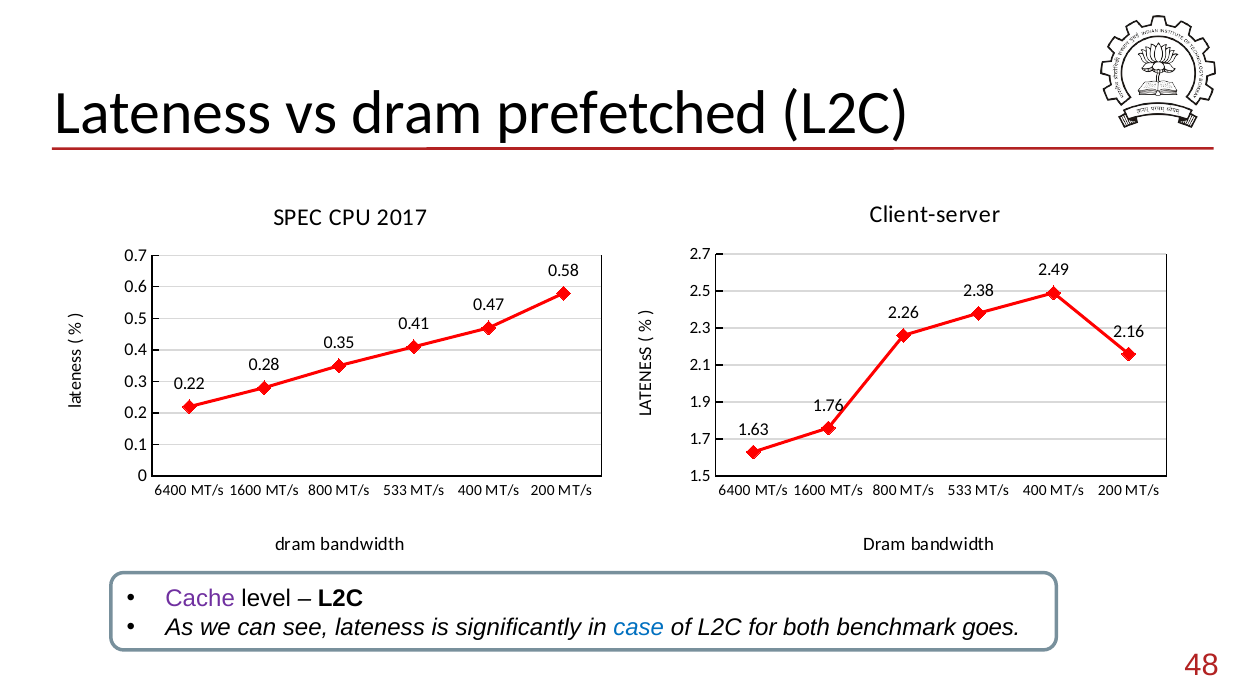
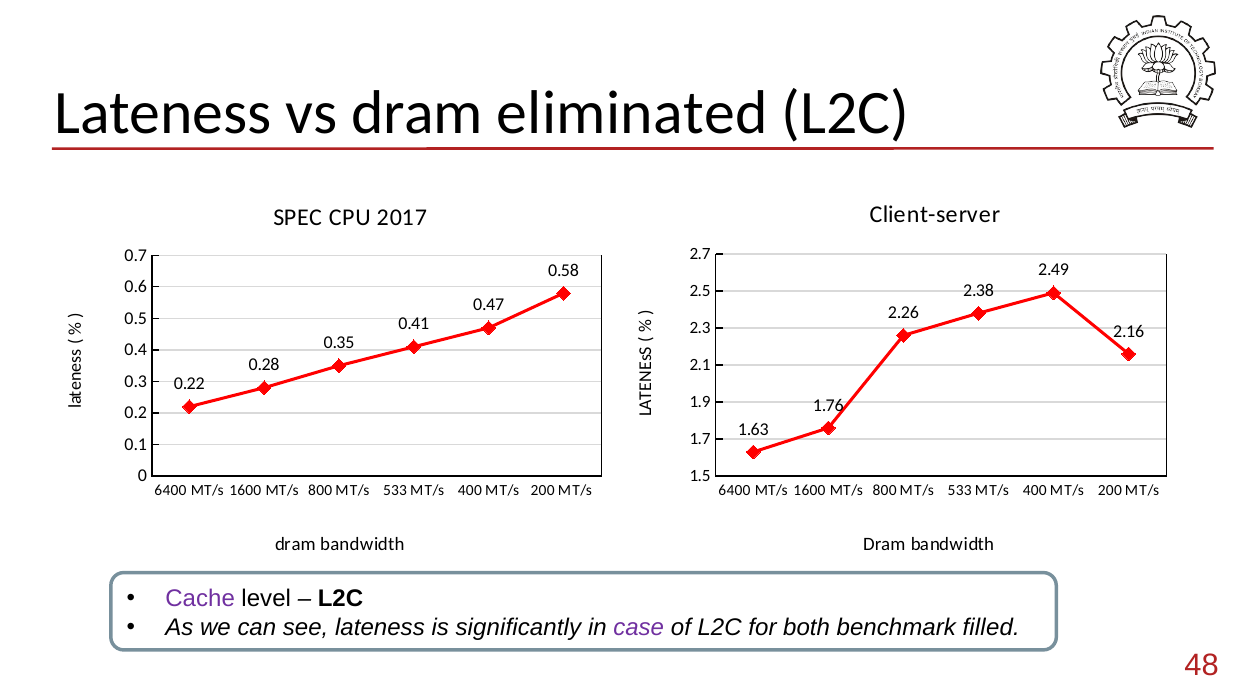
prefetched: prefetched -> eliminated (632, 113)
case colour: blue -> purple (639, 628)
goes: goes -> filled (991, 628)
